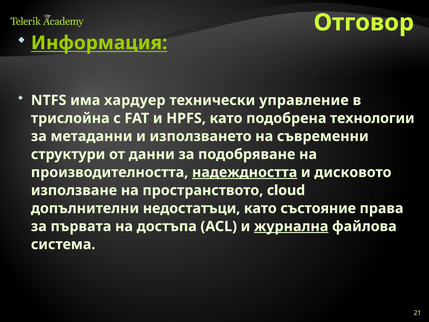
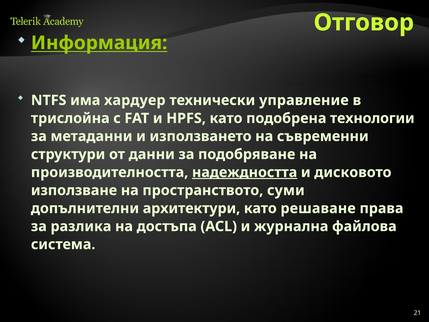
cloud: cloud -> суми (286, 190)
недостатъци: недостатъци -> архитектури (191, 208)
състояние: състояние -> решаване (318, 208)
първата: първата -> разлика (81, 226)
журнална underline: present -> none (291, 226)
